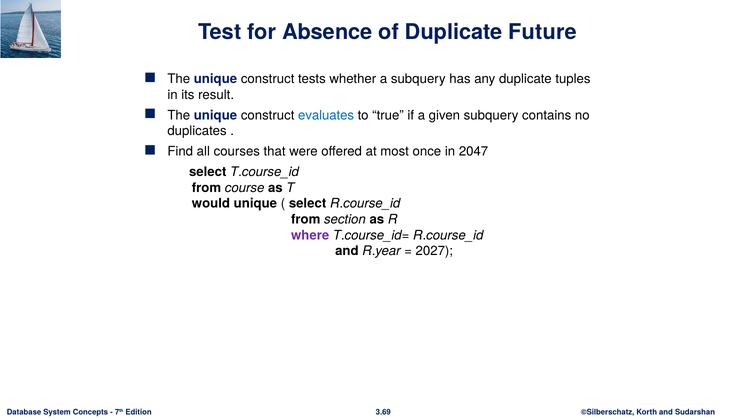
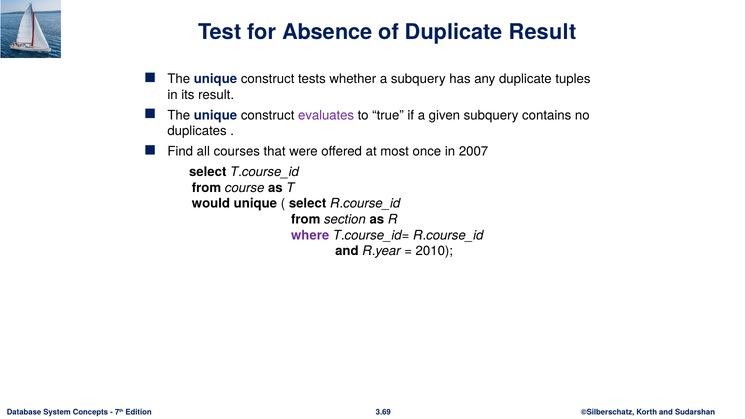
Duplicate Future: Future -> Result (543, 32)
evaluates colour: blue -> purple (326, 115)
2047: 2047 -> 2007 (474, 151)
2027: 2027 -> 2010 (434, 251)
